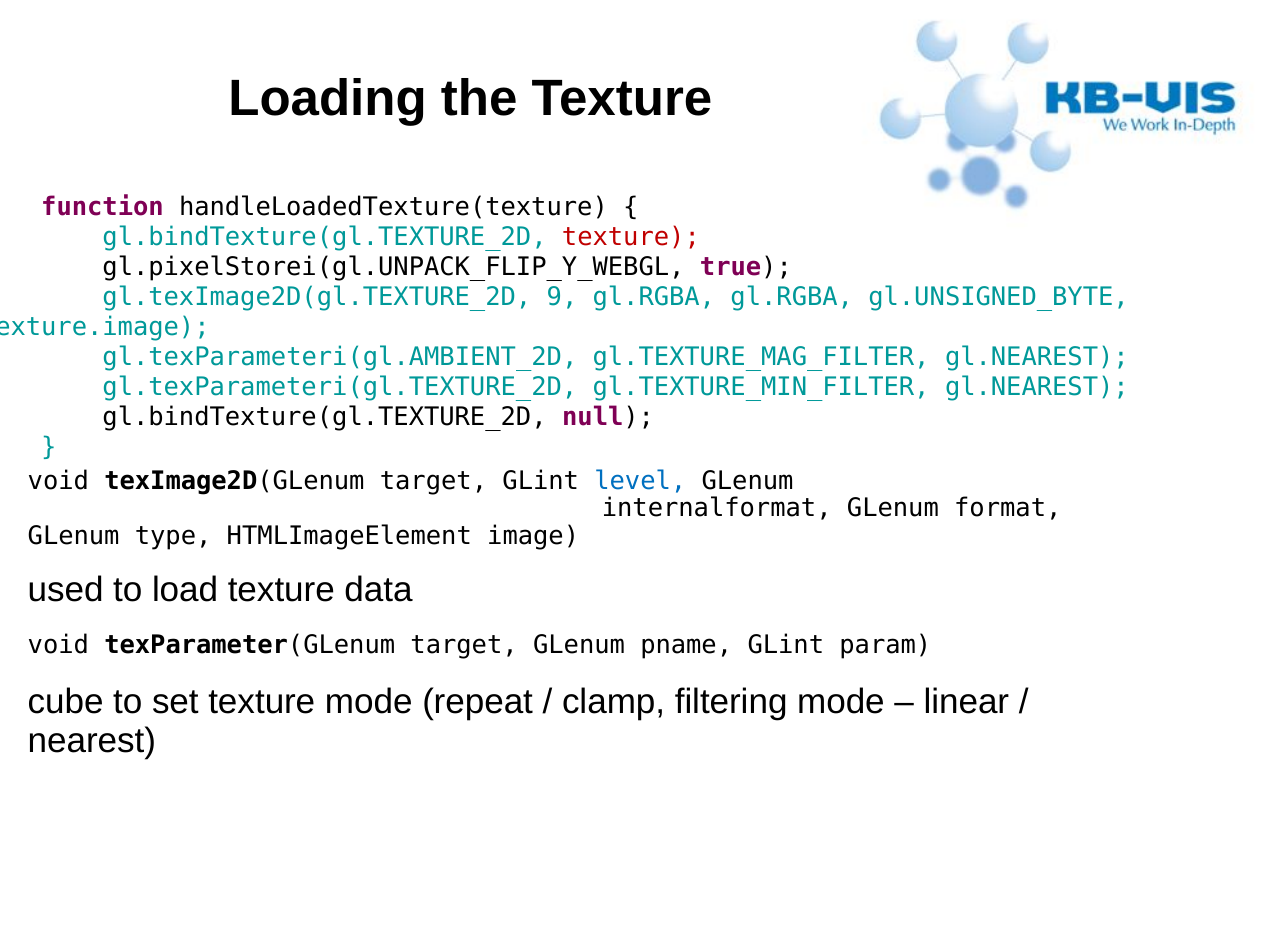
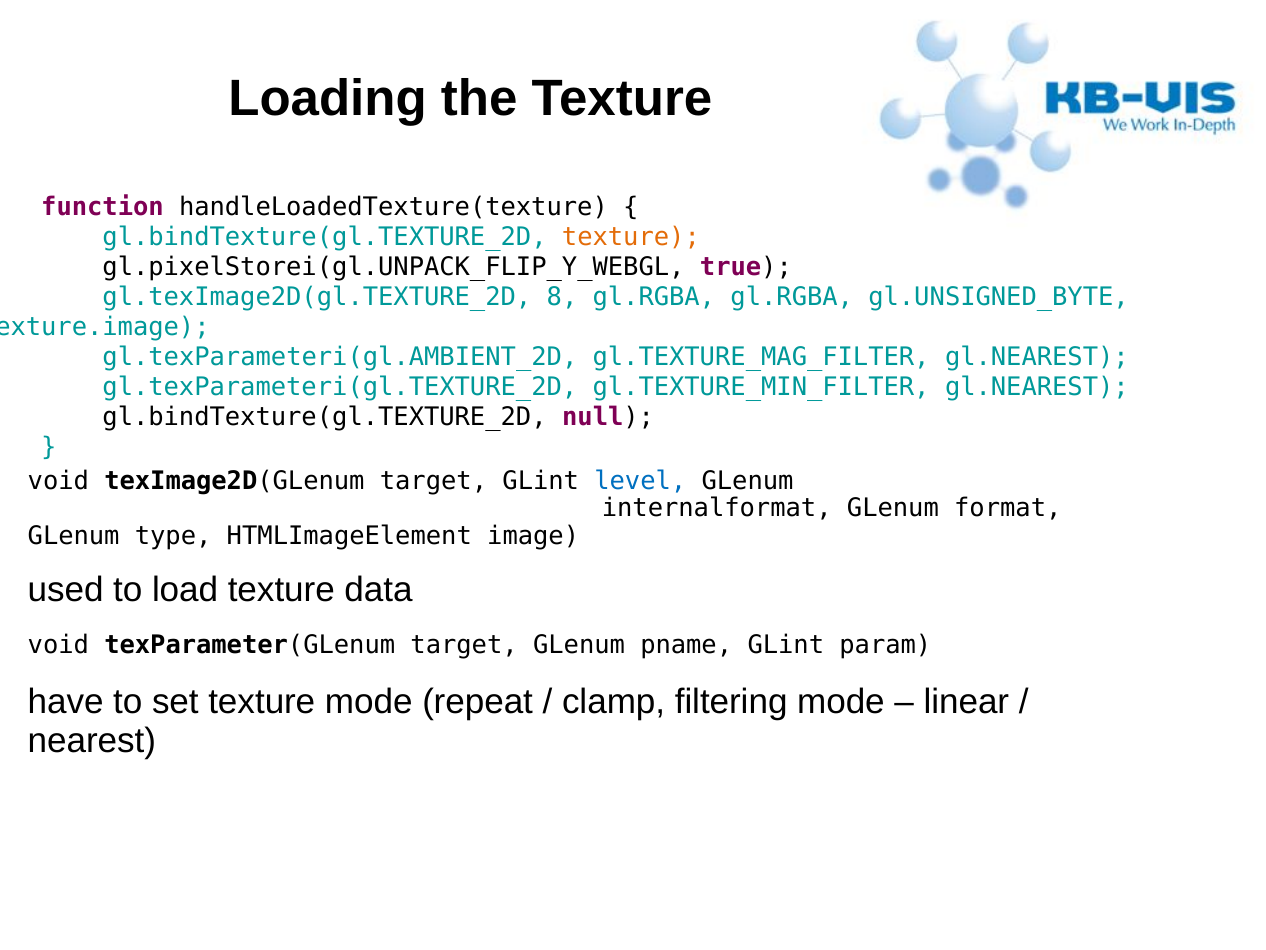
texture colour: red -> orange (631, 237)
9: 9 -> 8 (562, 297)
cube: cube -> have (66, 701)
